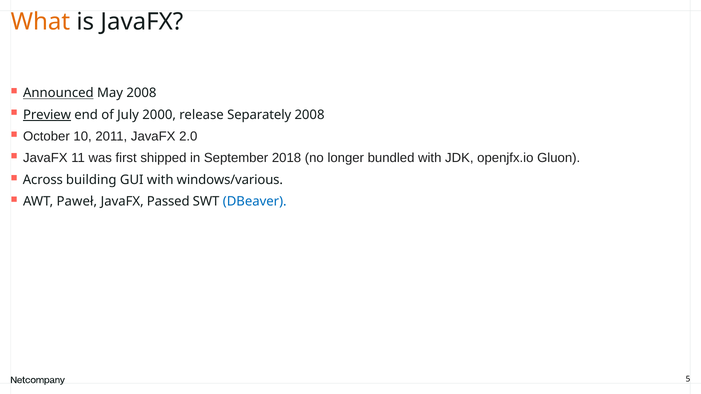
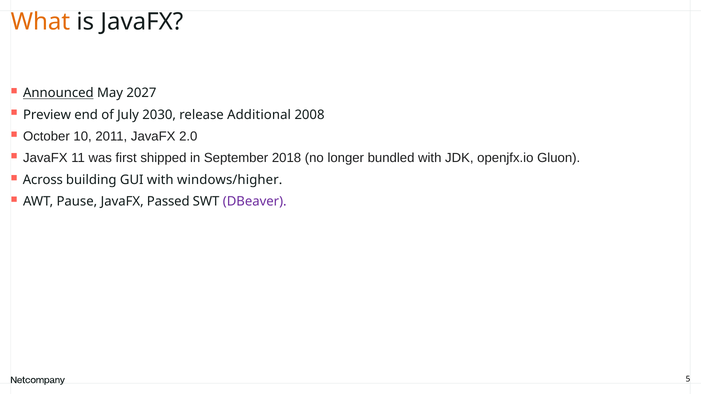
May 2008: 2008 -> 2027 (141, 93)
Preview underline: present -> none (47, 115)
2000: 2000 -> 2030 (159, 115)
Separately: Separately -> Additional (259, 115)
windows/various: windows/various -> windows/higher (230, 180)
Paweł: Paweł -> Pause (77, 202)
DBeaver colour: blue -> purple (255, 202)
